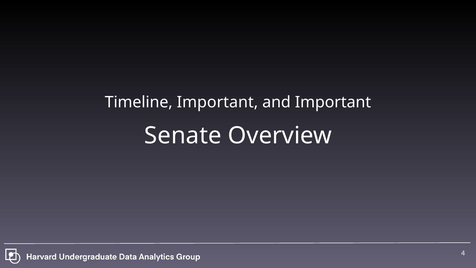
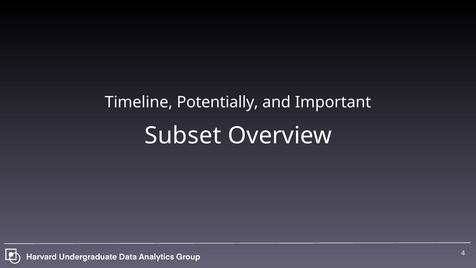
Timeline Important: Important -> Potentially (218, 102)
Senate: Senate -> Subset (183, 136)
